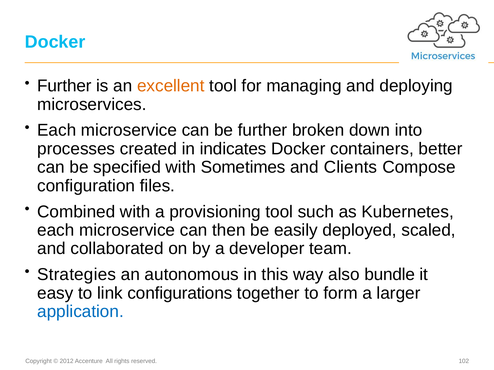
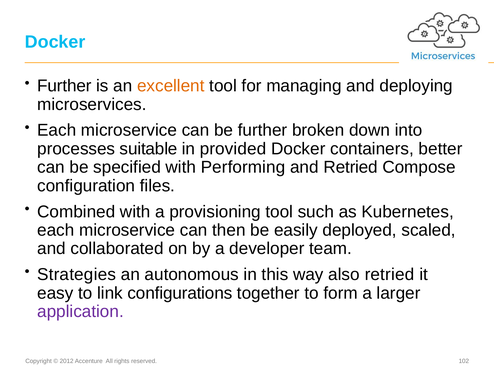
created: created -> suitable (149, 149)
indicates: indicates -> provided (233, 149)
Sometimes: Sometimes -> Performing (243, 168)
and Clients: Clients -> Retried (351, 168)
also bundle: bundle -> retried (389, 275)
application colour: blue -> purple (80, 312)
